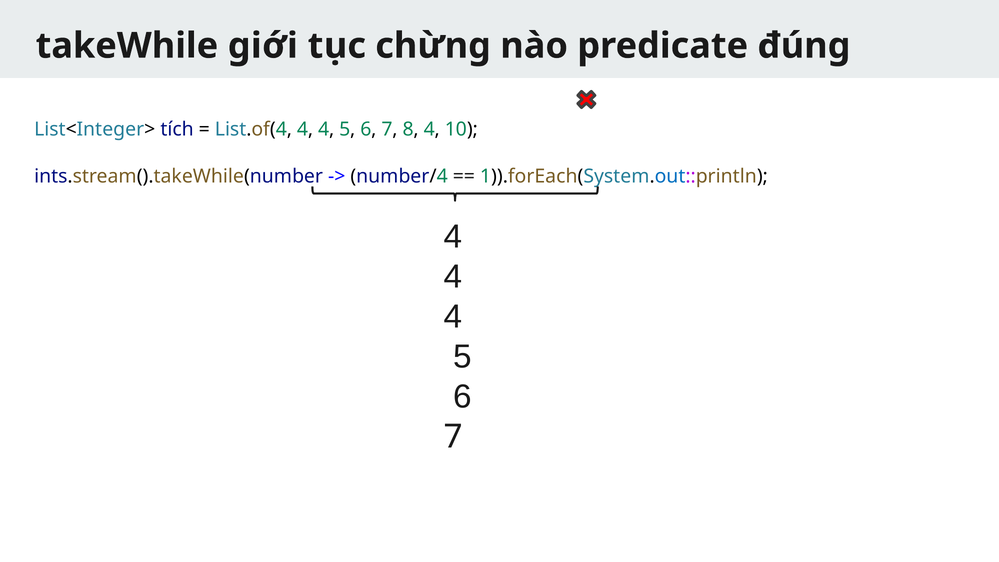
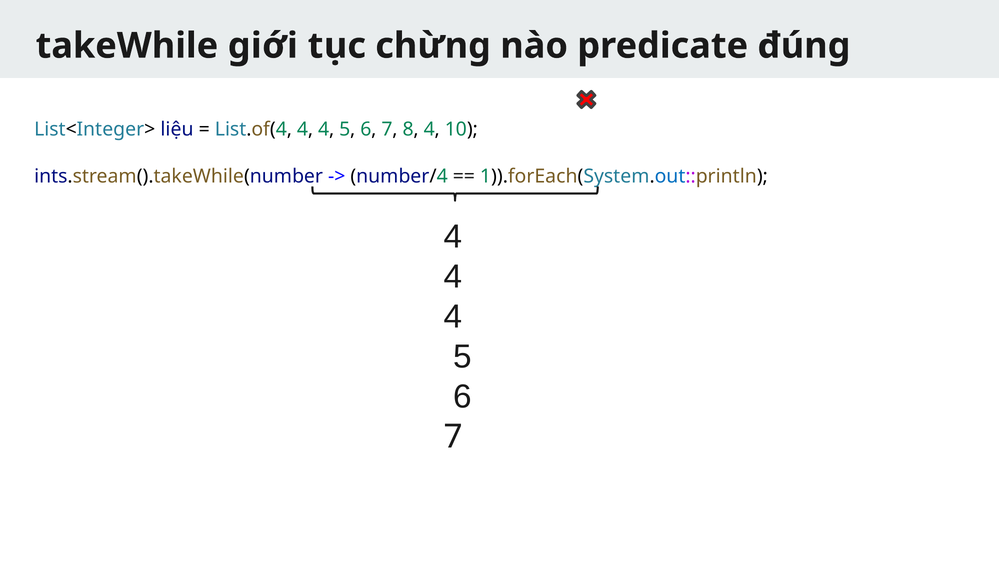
tích: tích -> liệu (177, 130)
